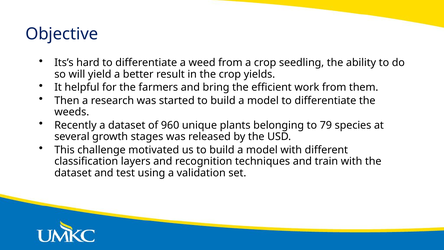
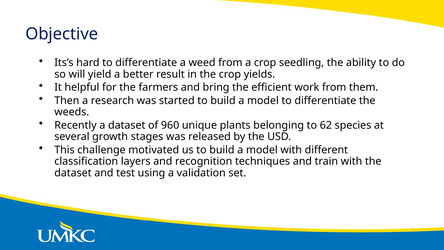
79: 79 -> 62 (326, 125)
